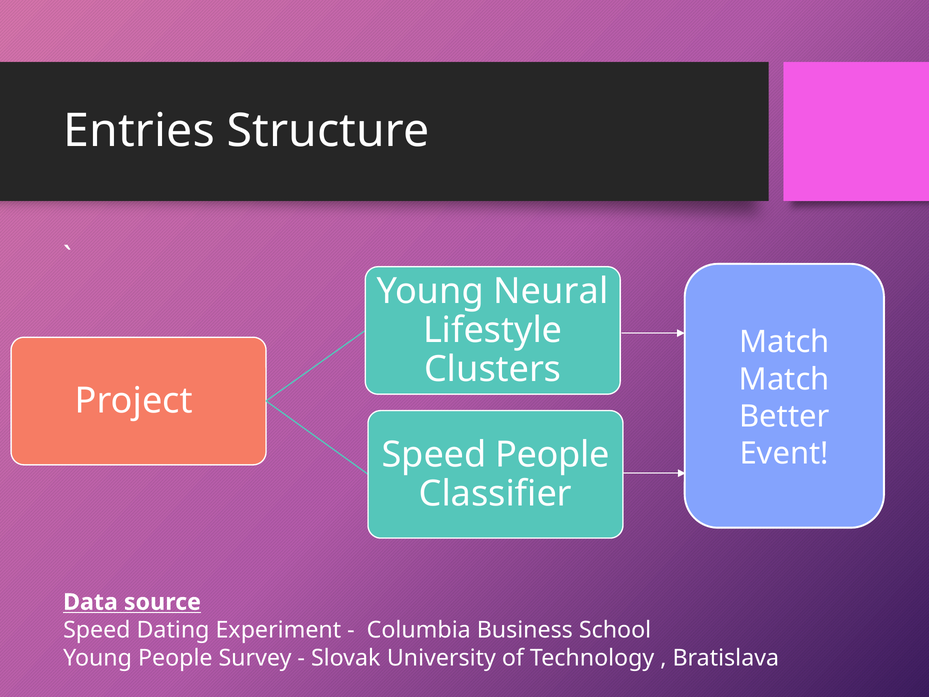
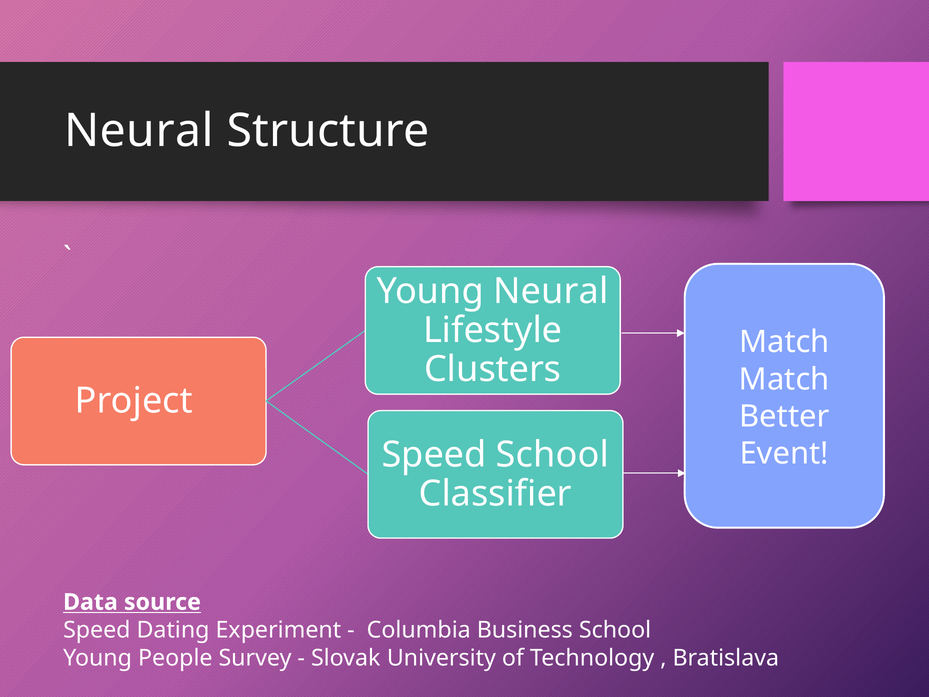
Entries: Entries -> Neural (139, 131)
Speed People: People -> School (552, 454)
